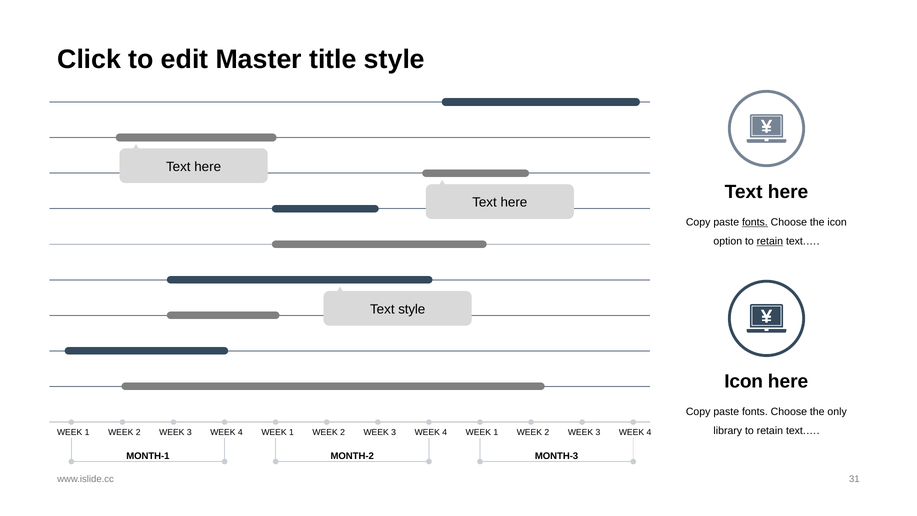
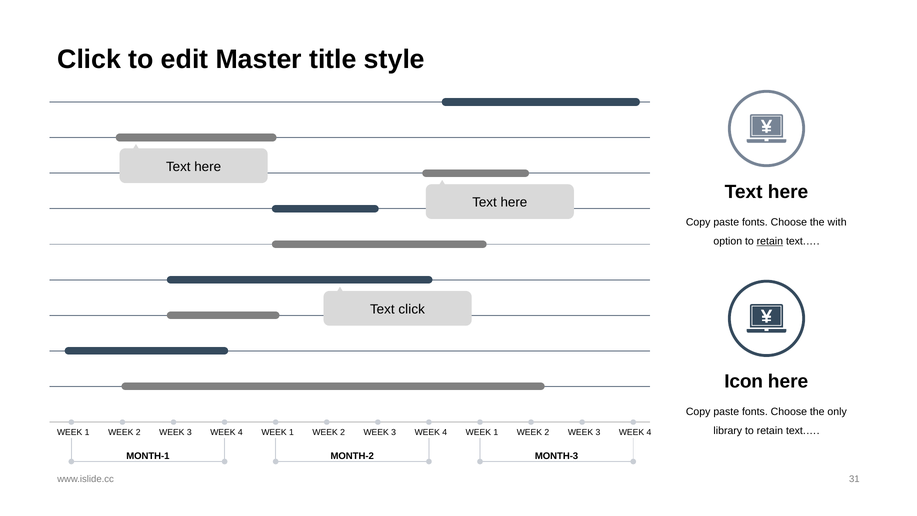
fonts underline: present -> none (755, 222)
the icon: icon -> with (837, 222)
Text style: style -> click (412, 309)
